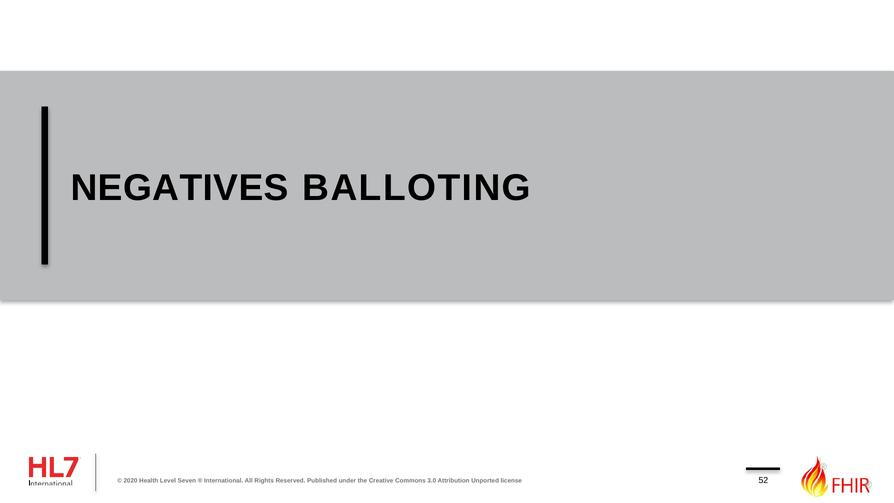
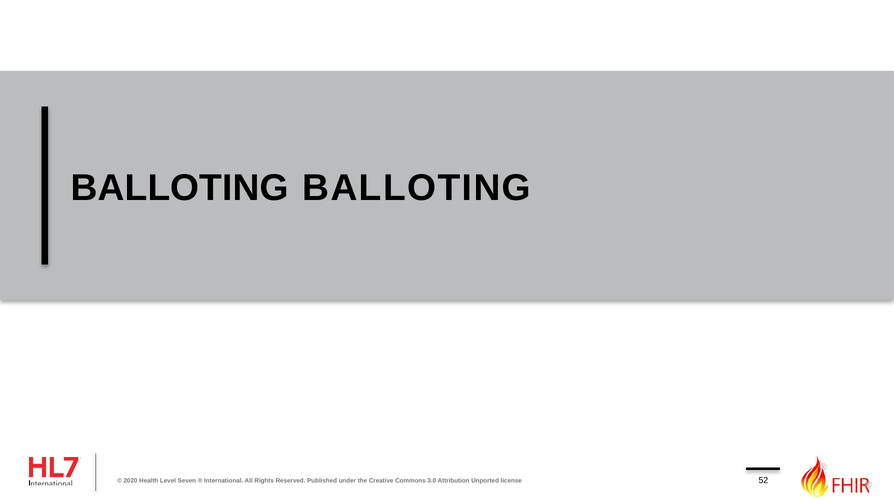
NEGATIVES: NEGATIVES -> BALLOTING (180, 188)
